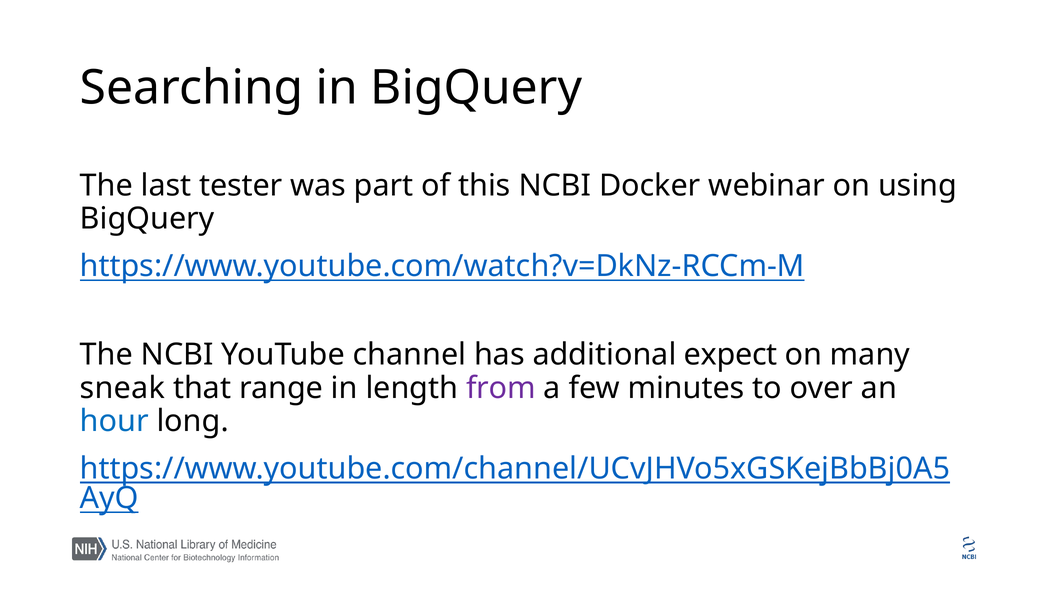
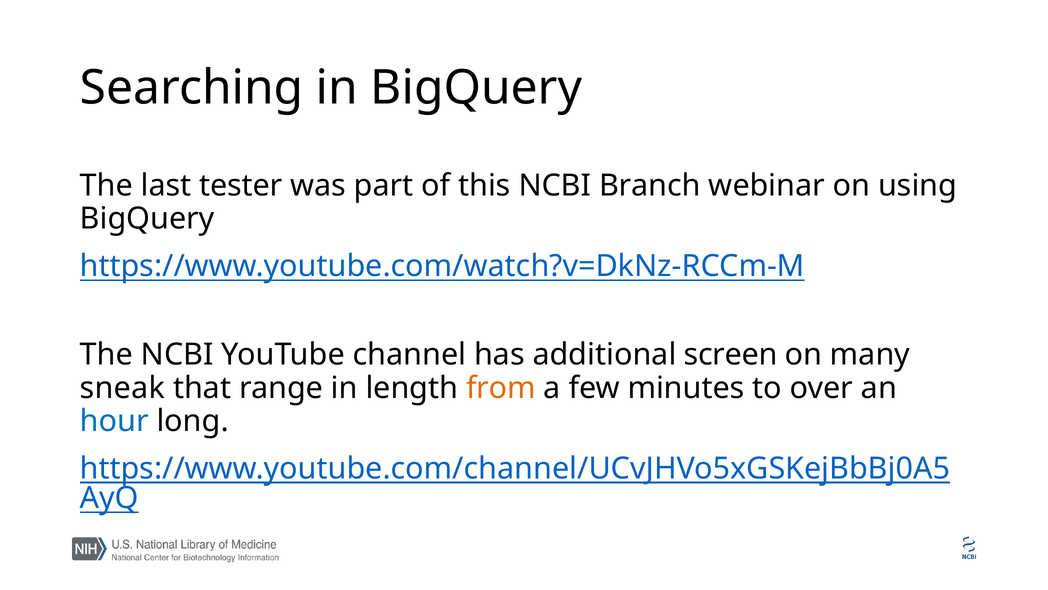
Docker: Docker -> Branch (650, 185)
expect: expect -> screen (731, 355)
from colour: purple -> orange (501, 388)
